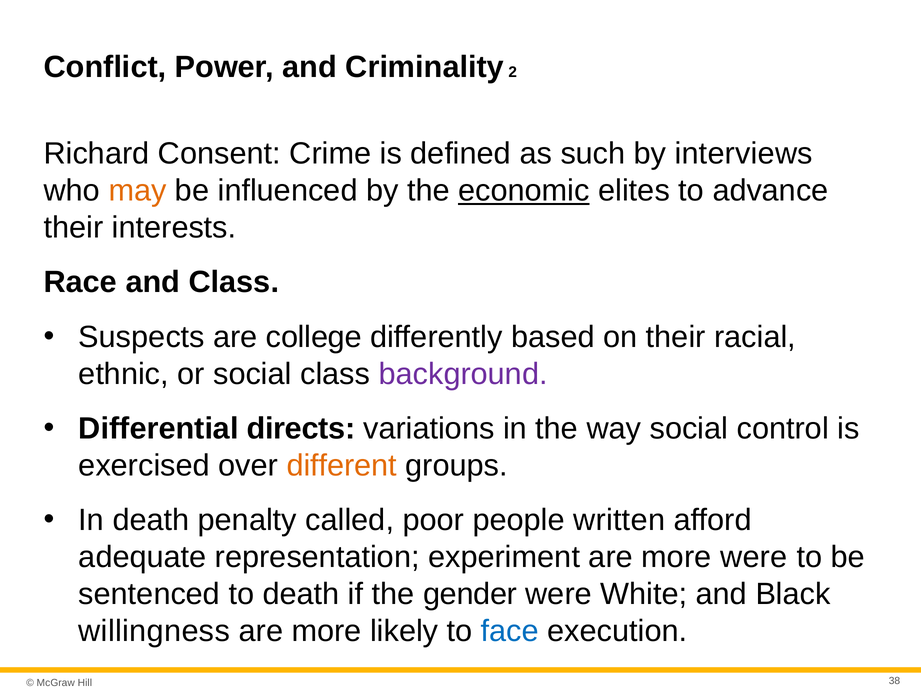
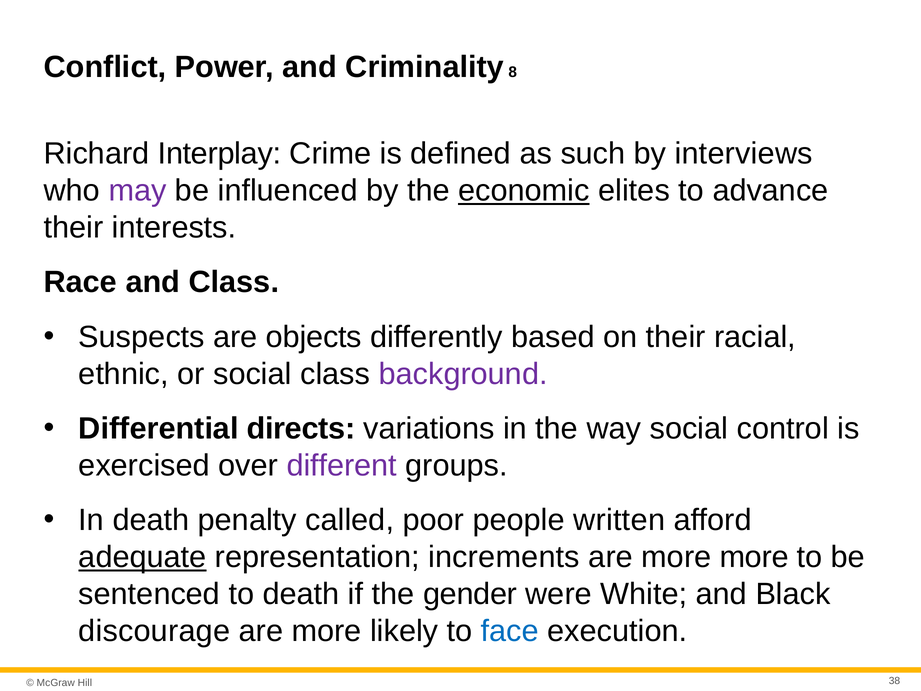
2: 2 -> 8 (513, 72)
Consent: Consent -> Interplay (220, 154)
may colour: orange -> purple (138, 191)
college: college -> objects (314, 337)
different colour: orange -> purple (342, 465)
adequate underline: none -> present (142, 557)
experiment: experiment -> increments (504, 557)
more were: were -> more (754, 557)
willingness: willingness -> discourage (154, 631)
